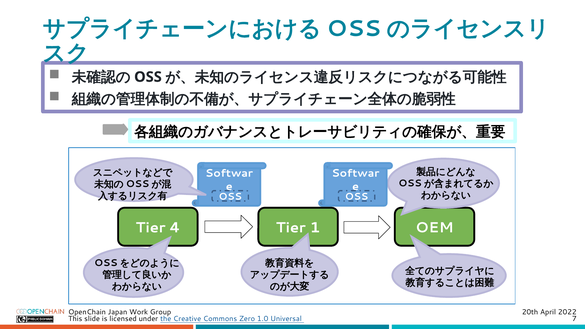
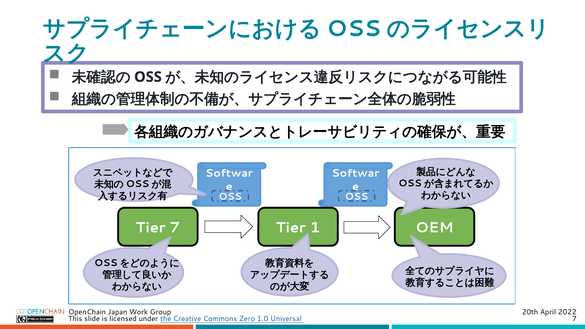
Tier 4: 4 -> 7 (175, 228)
